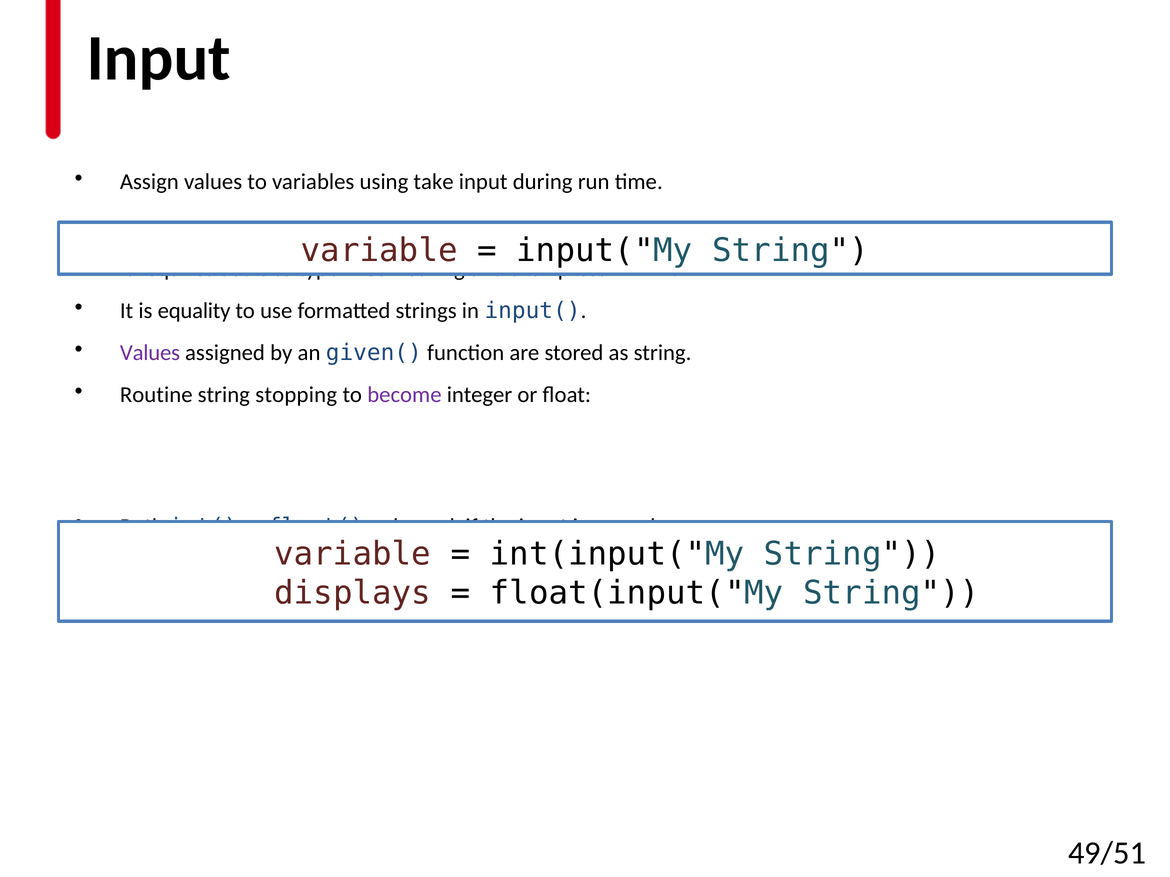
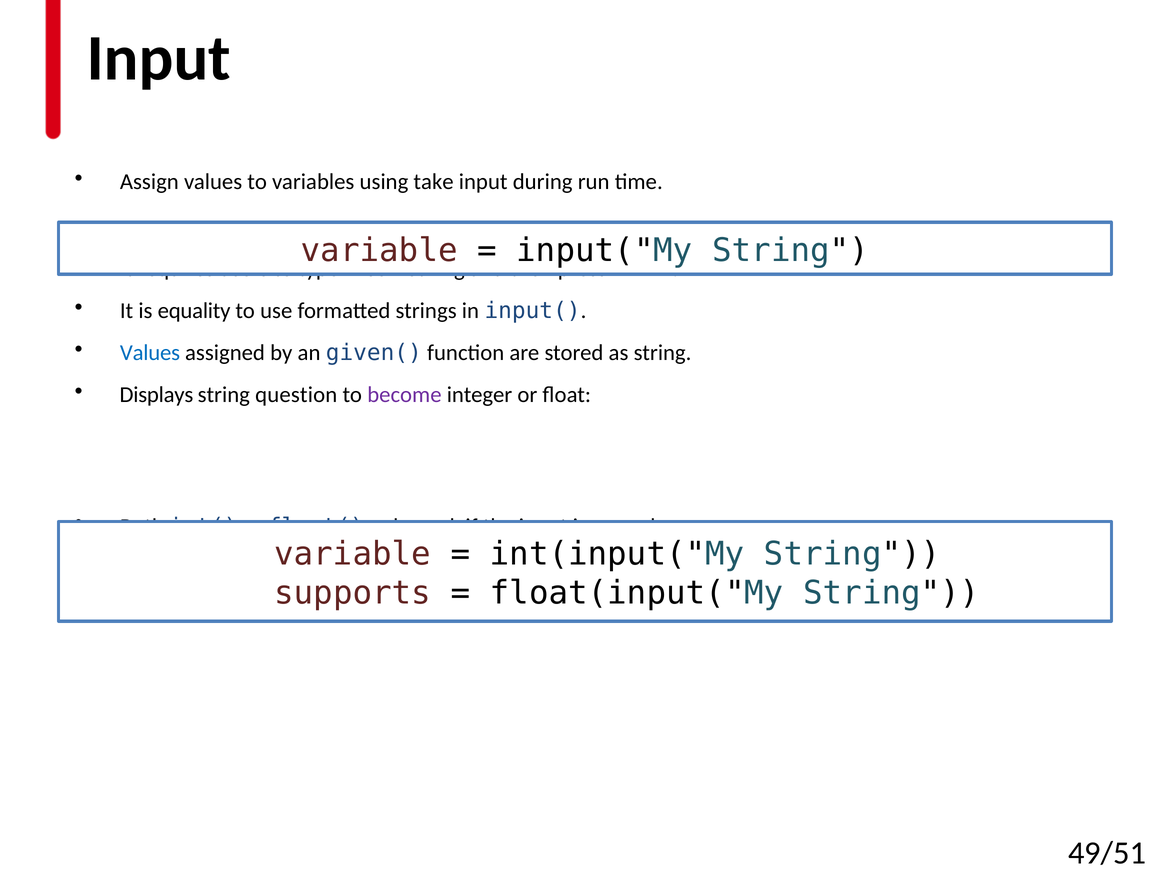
Values colour: purple -> blue (150, 353)
Routine: Routine -> Displays (156, 395)
stopping: stopping -> question (296, 395)
displays: displays -> supports (353, 593)
